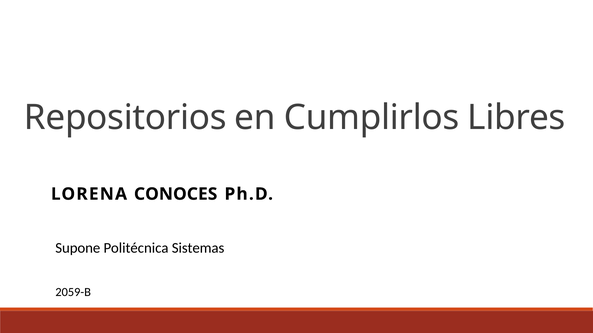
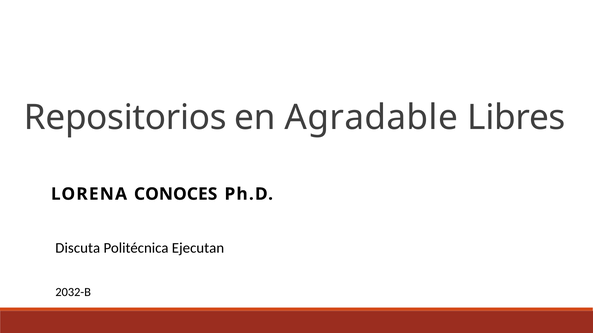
Cumplirlos: Cumplirlos -> Agradable (371, 118)
Supone: Supone -> Discuta (78, 248)
Sistemas: Sistemas -> Ejecutan (198, 248)
2059-B: 2059-B -> 2032-B (73, 293)
